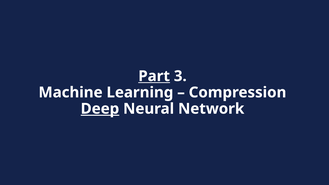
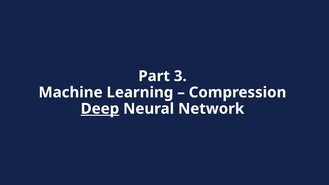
Part underline: present -> none (154, 76)
